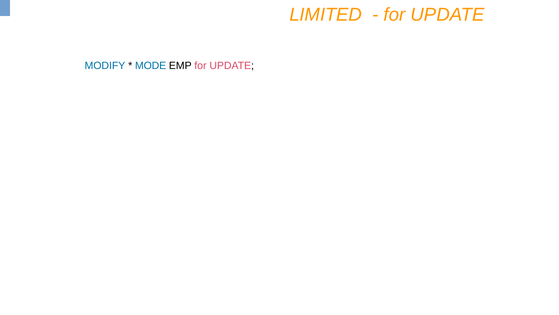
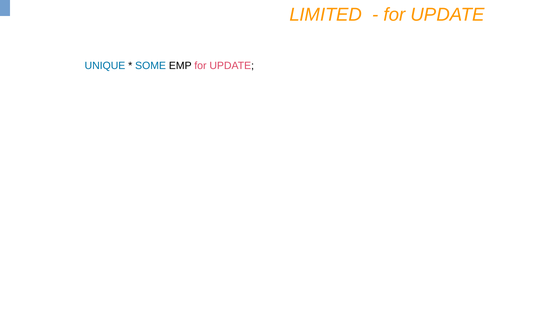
MODIFY: MODIFY -> UNIQUE (105, 66)
MODE: MODE -> SOME (151, 66)
